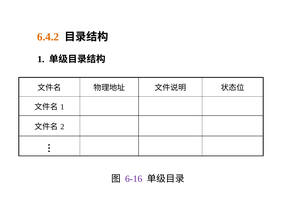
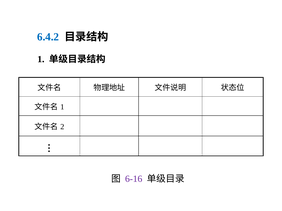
6.4.2 colour: orange -> blue (48, 37)
